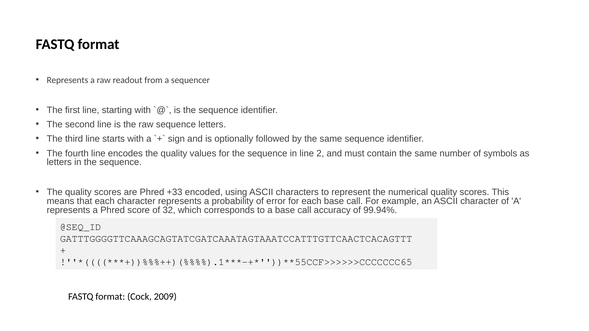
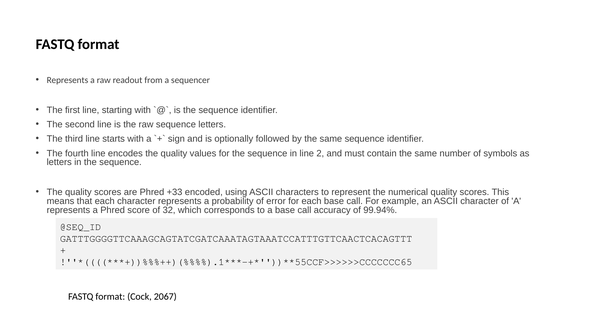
2009: 2009 -> 2067 (165, 297)
